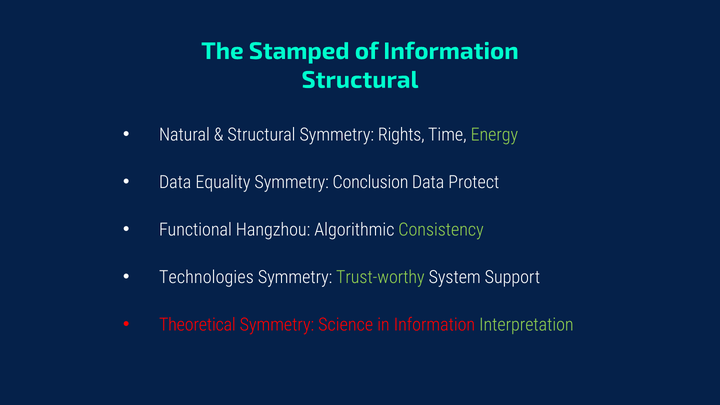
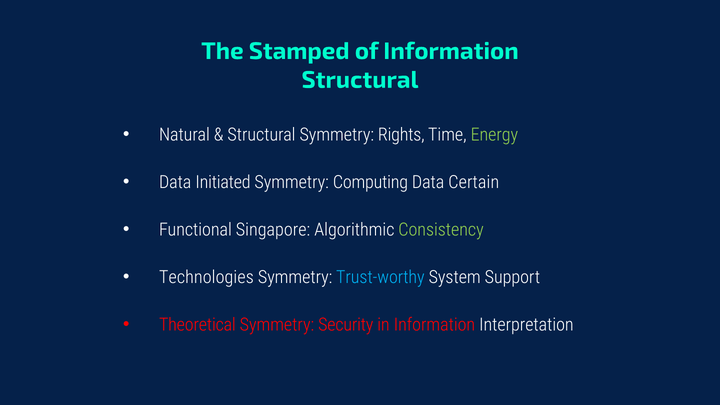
Equality: Equality -> Initiated (223, 182)
Conclusion: Conclusion -> Computing (370, 182)
Protect: Protect -> Certain (474, 182)
Hangzhou: Hangzhou -> Singapore (273, 230)
Trust-worthy colour: light green -> light blue (380, 277)
Science: Science -> Security (346, 325)
Interpretation colour: light green -> white (526, 325)
